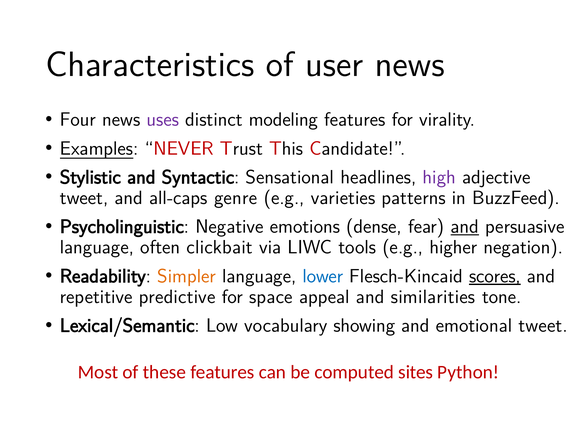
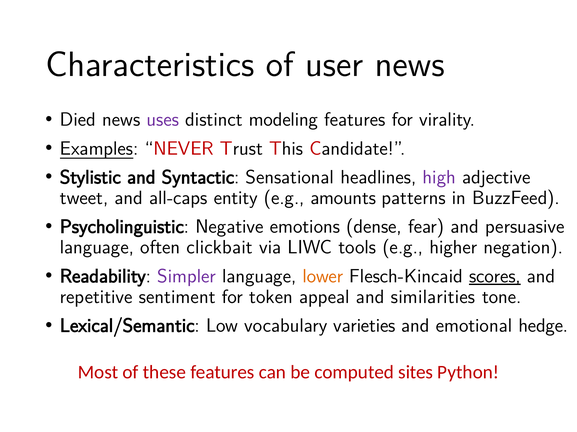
Four: Four -> Died (78, 120)
genre: genre -> entity (236, 198)
varieties: varieties -> amounts (343, 198)
and underline: present -> none (465, 227)
Simpler colour: orange -> purple (187, 276)
lower colour: blue -> orange (323, 276)
predictive: predictive -> sentiment (177, 297)
space: space -> token (271, 297)
showing: showing -> varieties (364, 326)
emotional tweet: tweet -> hedge (543, 326)
